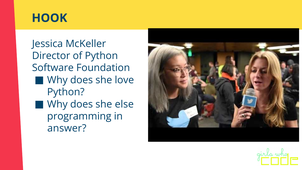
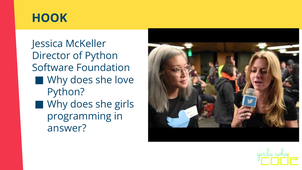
else: else -> girls (124, 104)
